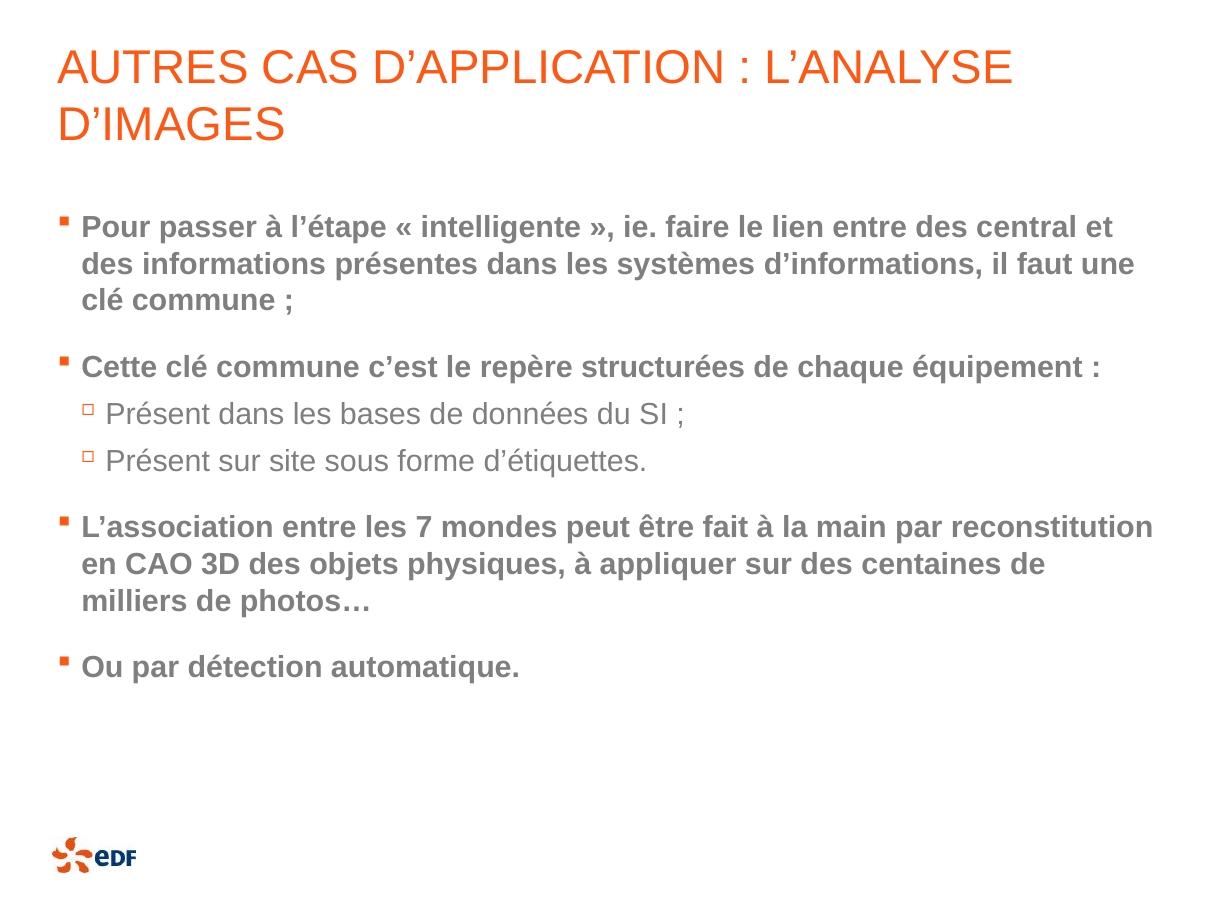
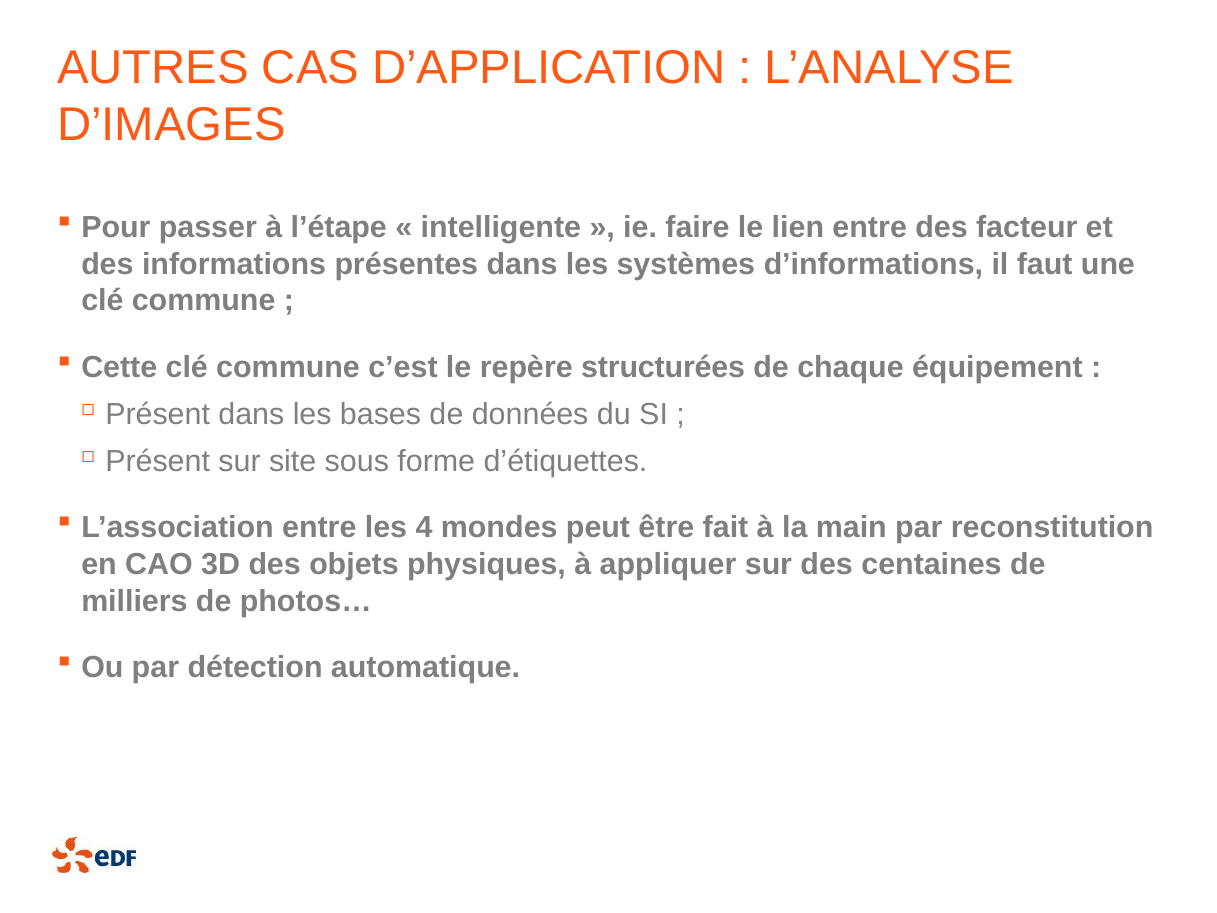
central: central -> facteur (1027, 228)
7: 7 -> 4 (424, 528)
